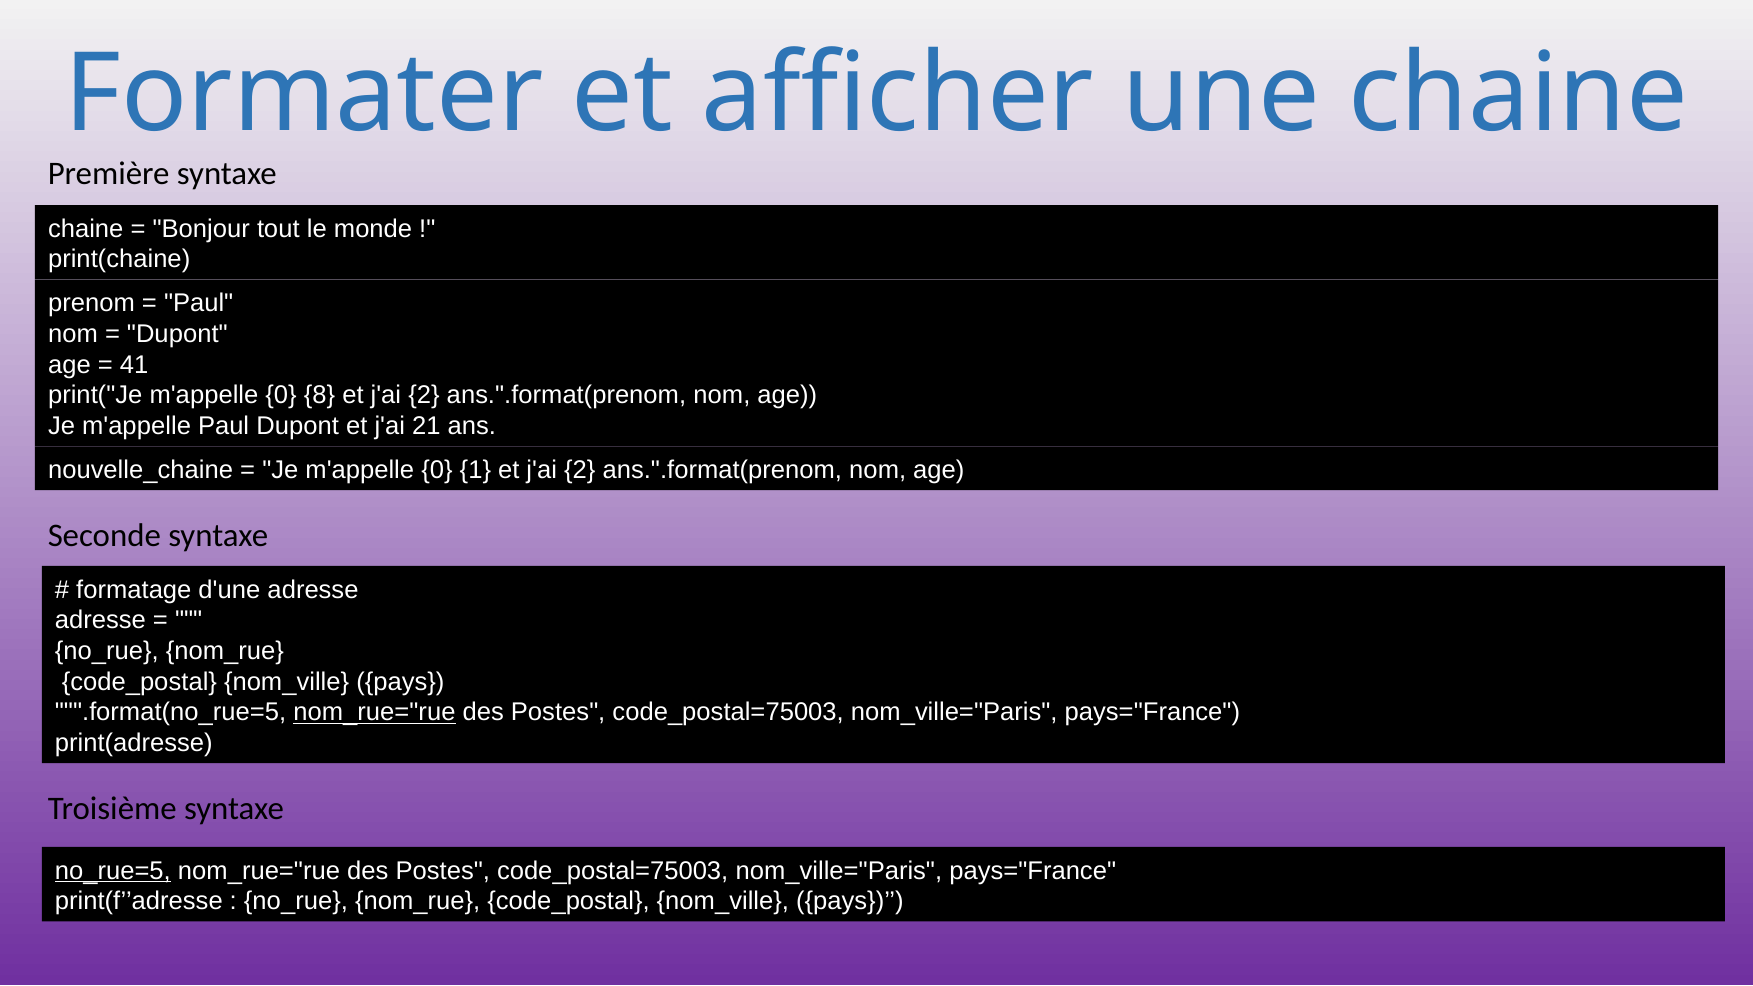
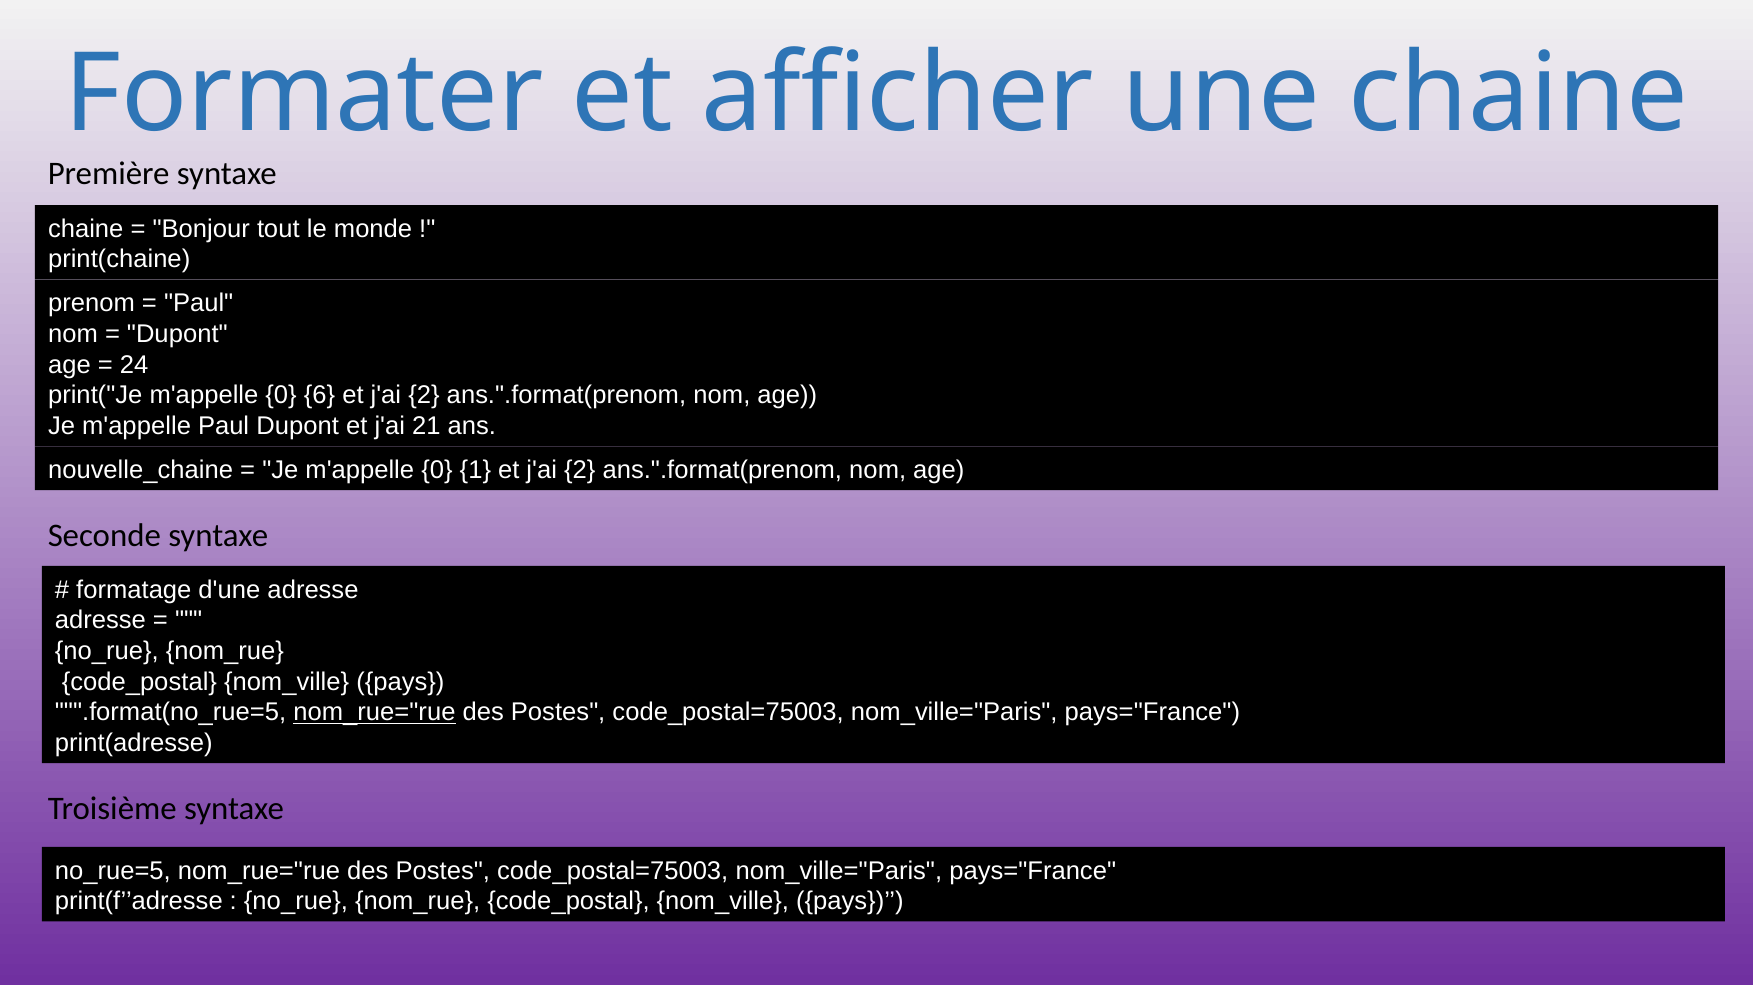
41: 41 -> 24 (134, 365)
8: 8 -> 6 (319, 395)
no_rue=5 underline: present -> none (113, 871)
